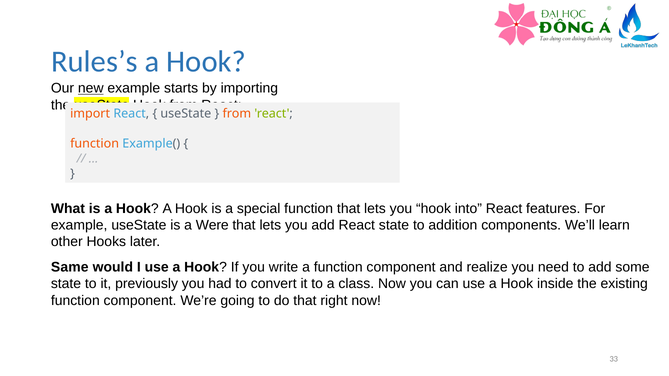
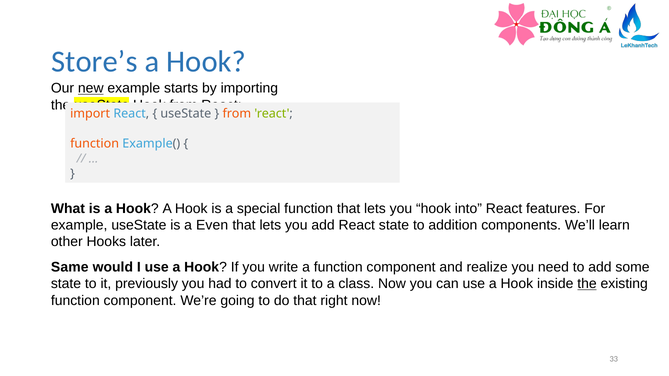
Rules’s: Rules’s -> Store’s (94, 62)
Were: Were -> Even (212, 225)
the underline: none -> present (587, 284)
